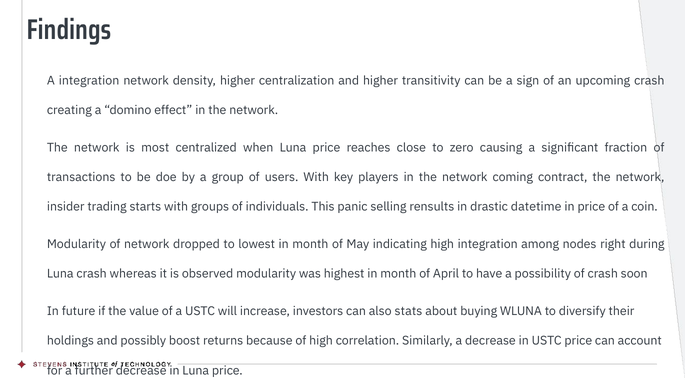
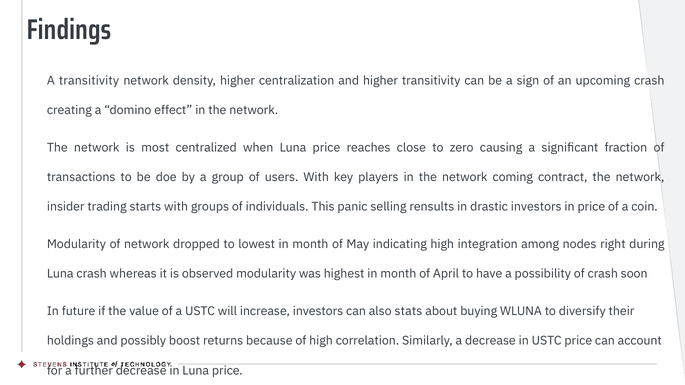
A integration: integration -> transitivity (89, 81)
drastic datetime: datetime -> investors (536, 207)
